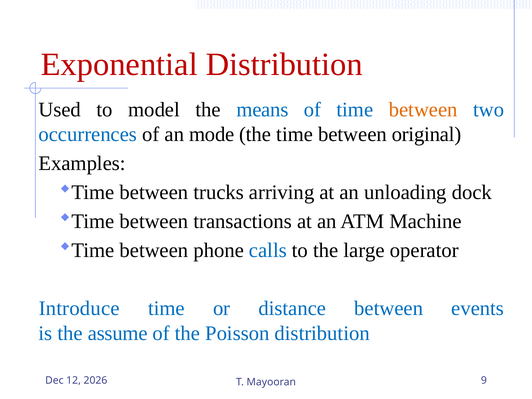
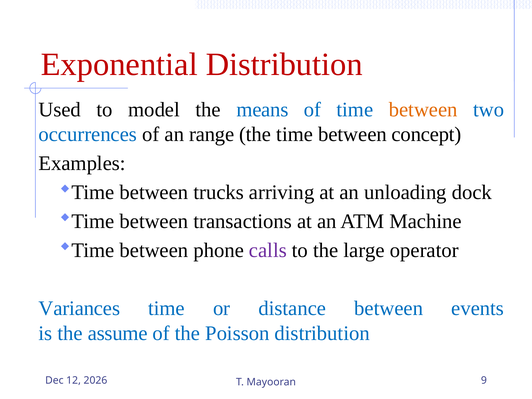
mode: mode -> range (212, 134)
original: original -> concept (426, 134)
calls colour: blue -> purple (268, 250)
Introduce: Introduce -> Variances (79, 308)
